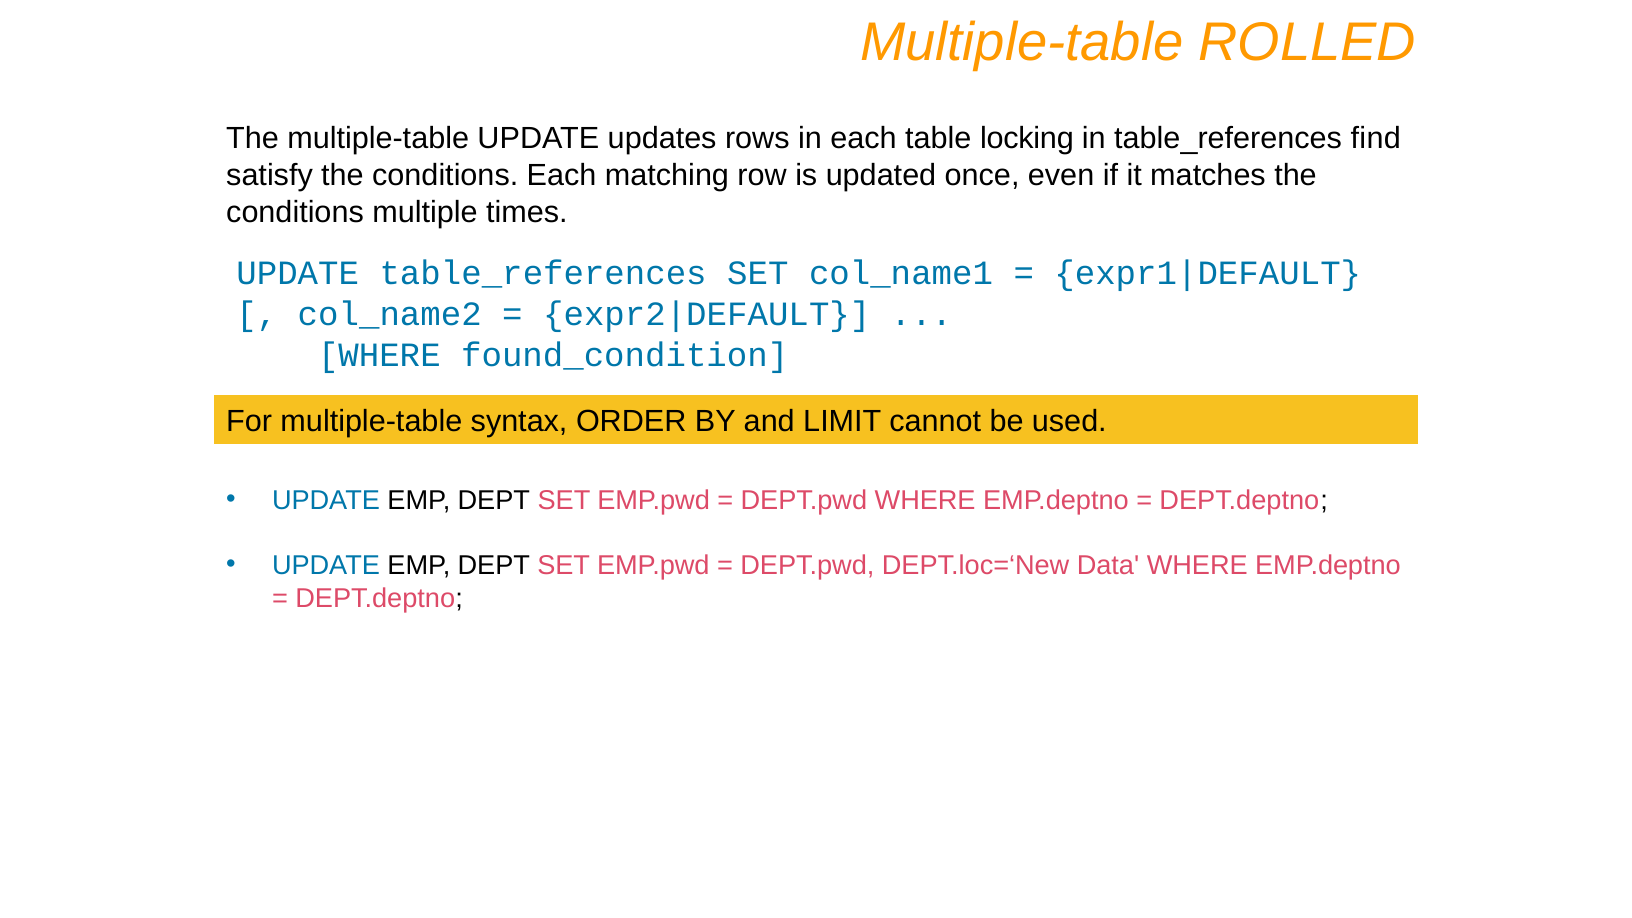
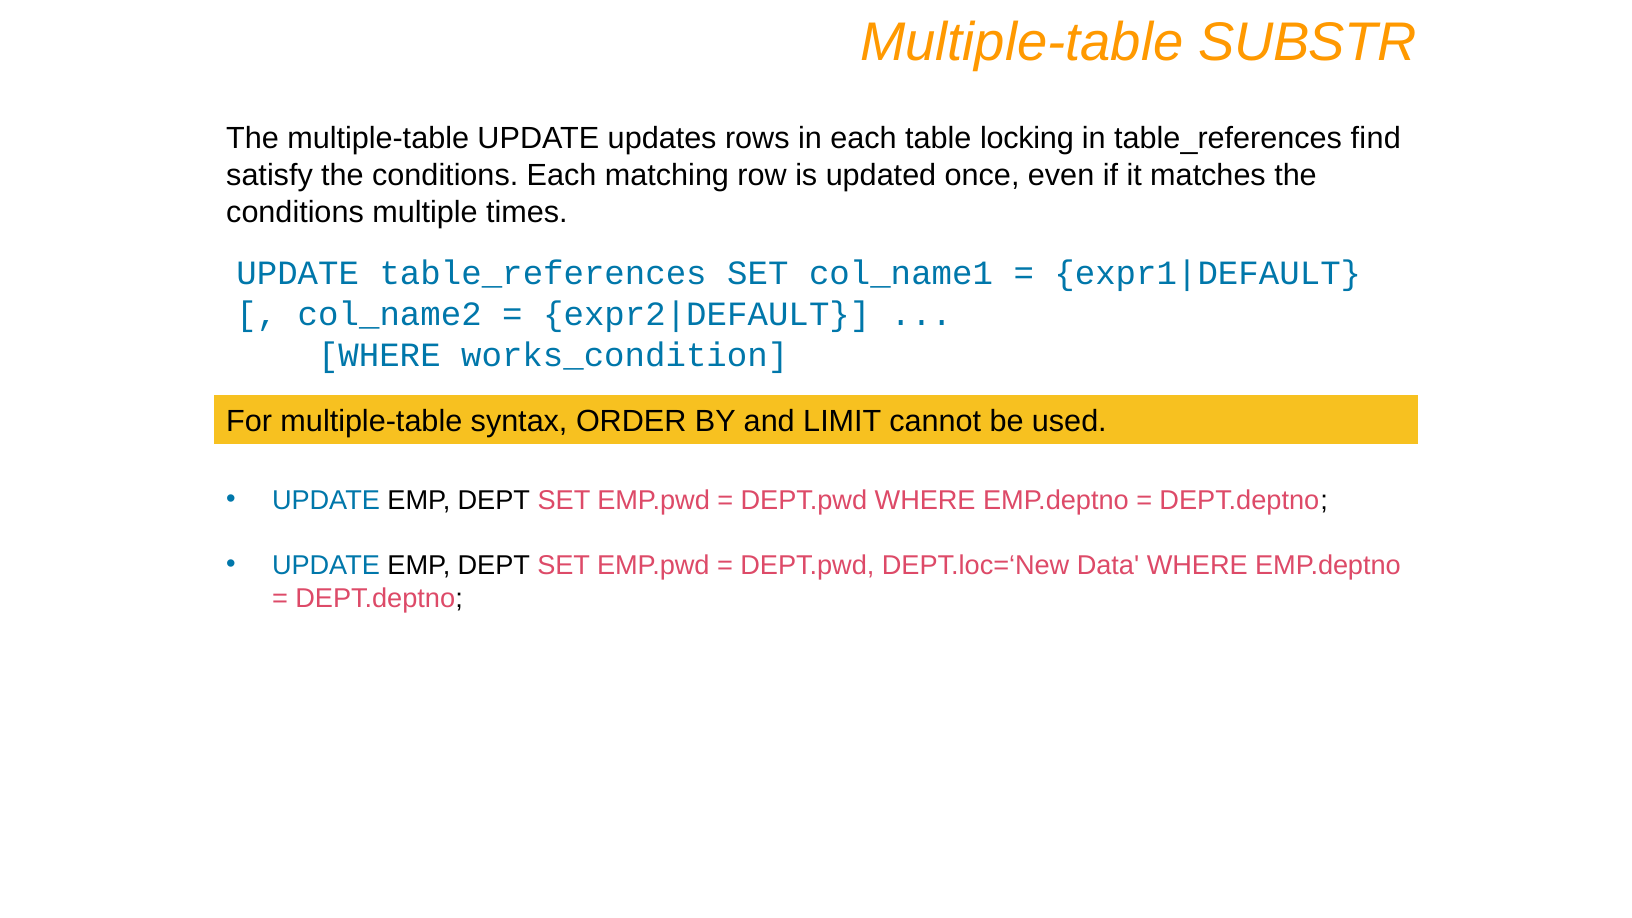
ROLLED: ROLLED -> SUBSTR (1307, 42)
found_condition: found_condition -> works_condition (625, 355)
